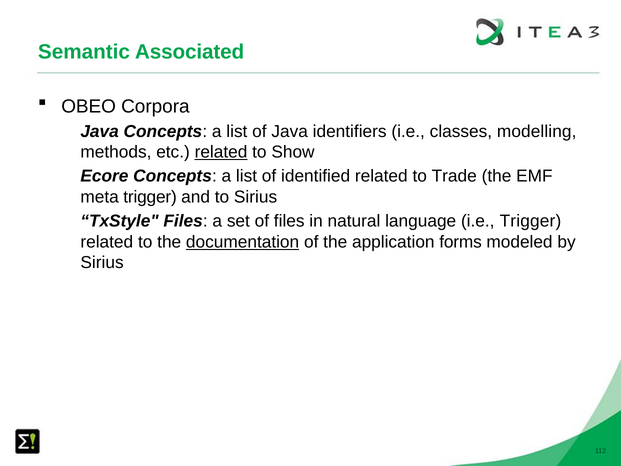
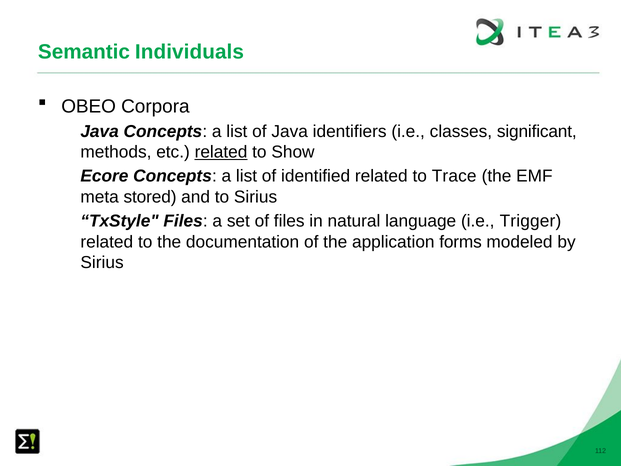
Associated: Associated -> Individuals (189, 52)
modelling: modelling -> significant (537, 131)
Trade: Trade -> Trace (454, 176)
meta trigger: trigger -> stored (150, 197)
documentation underline: present -> none (243, 242)
